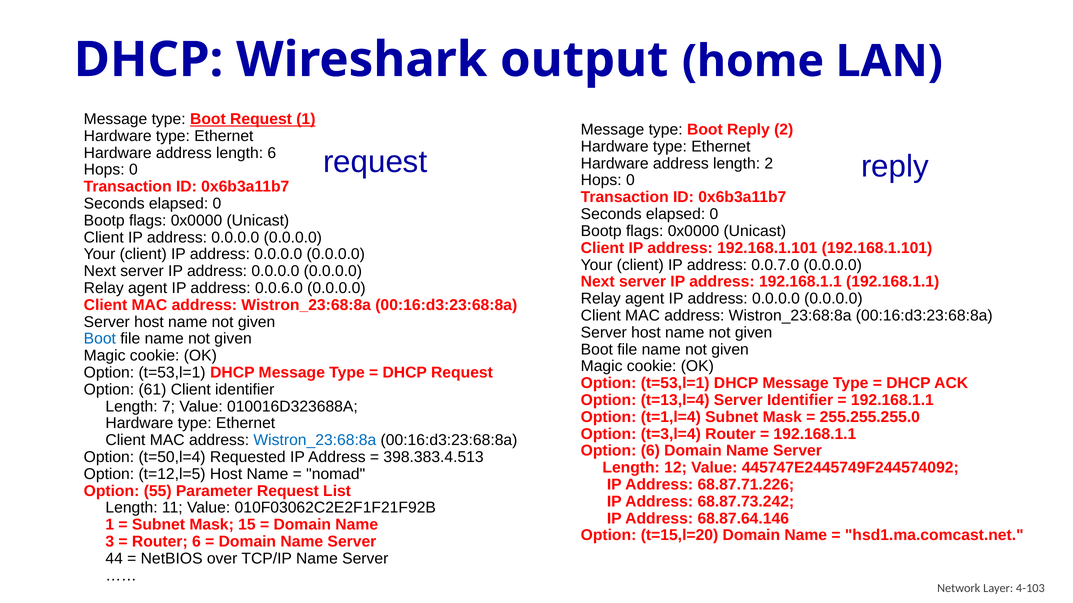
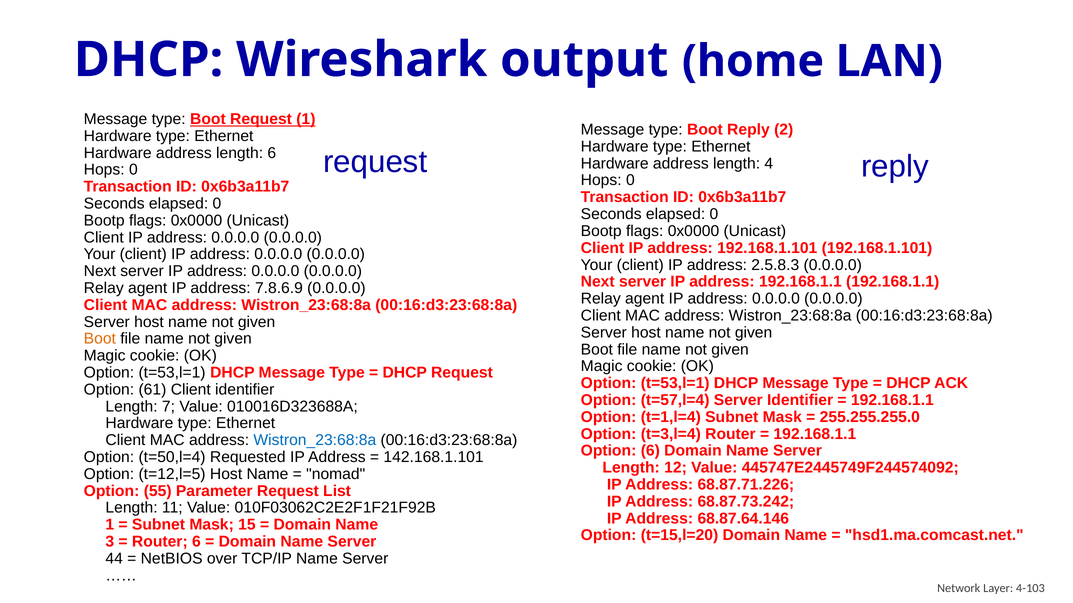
length 2: 2 -> 4 (769, 164)
0.0.7.0: 0.0.7.0 -> 2.5.8.3 (775, 265)
0.0.6.0: 0.0.6.0 -> 7.8.6.9 (279, 288)
Boot colour: blue -> orange (100, 339)
t=13,l=4: t=13,l=4 -> t=57,l=4 (675, 400)
398.383.4.513: 398.383.4.513 -> 142.168.1.101 (434, 458)
